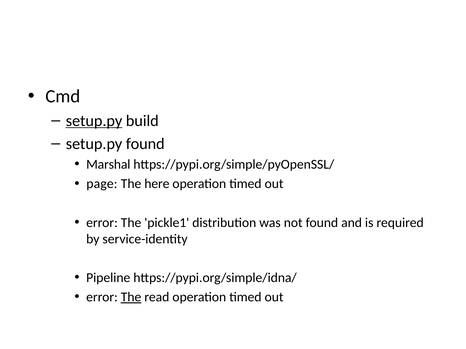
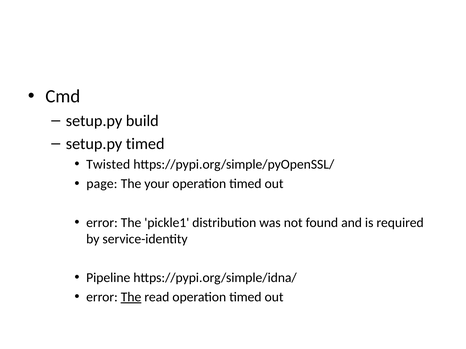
setup.py underline: present -> none (94, 121)
setup.py found: found -> timed (145, 144)
Marshal: Marshal -> Twisted (108, 165)
here: here -> your (157, 184)
